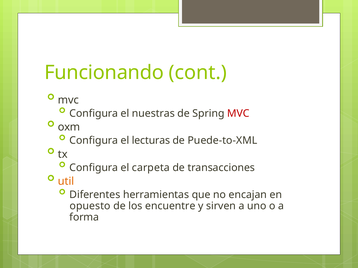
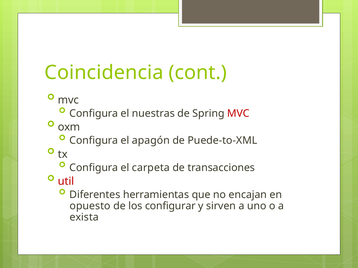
Funcionando: Funcionando -> Coincidencia (104, 73)
lecturas: lecturas -> apagón (151, 141)
util colour: orange -> red (66, 182)
encuentre: encuentre -> configurar (170, 206)
forma: forma -> exista (84, 218)
